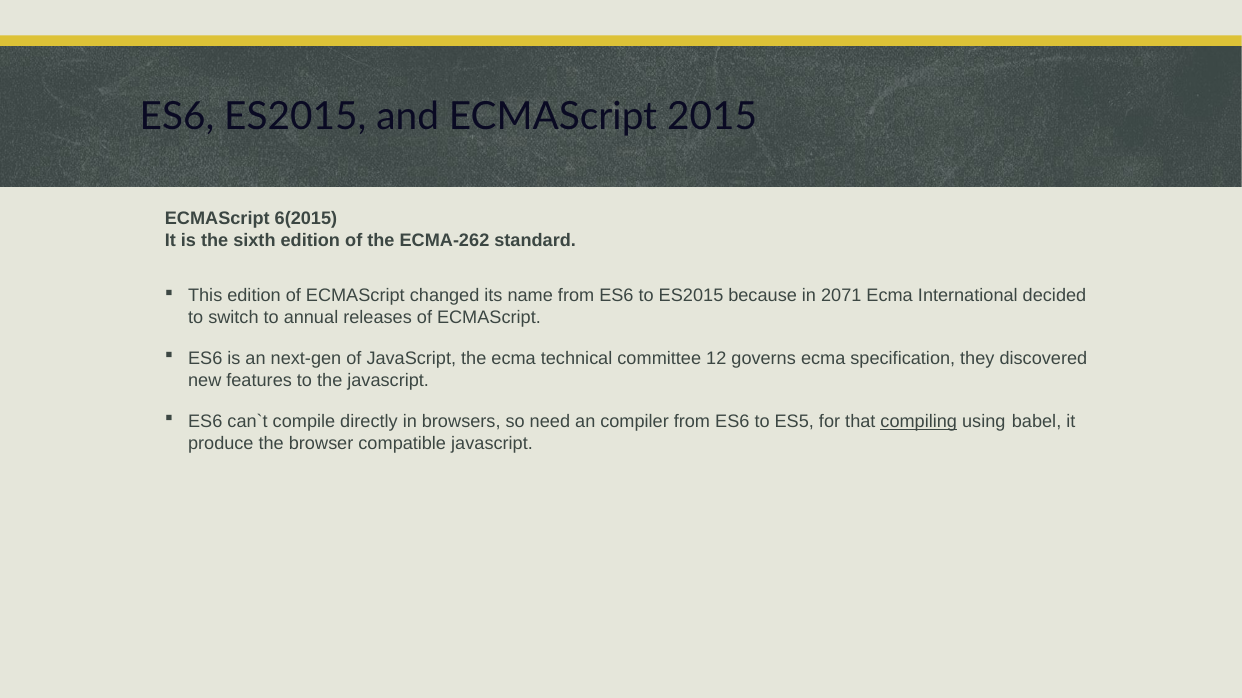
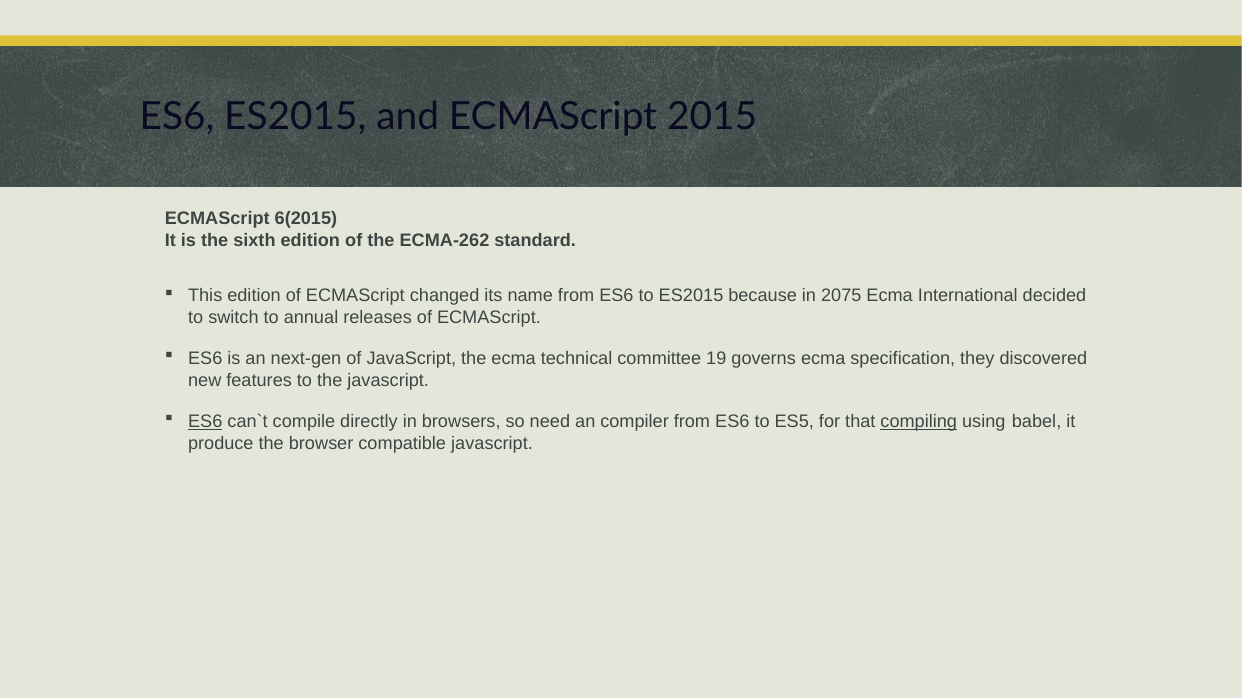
2071: 2071 -> 2075 (841, 296)
12: 12 -> 19 (716, 359)
ES6 underline: none -> present (205, 422)
